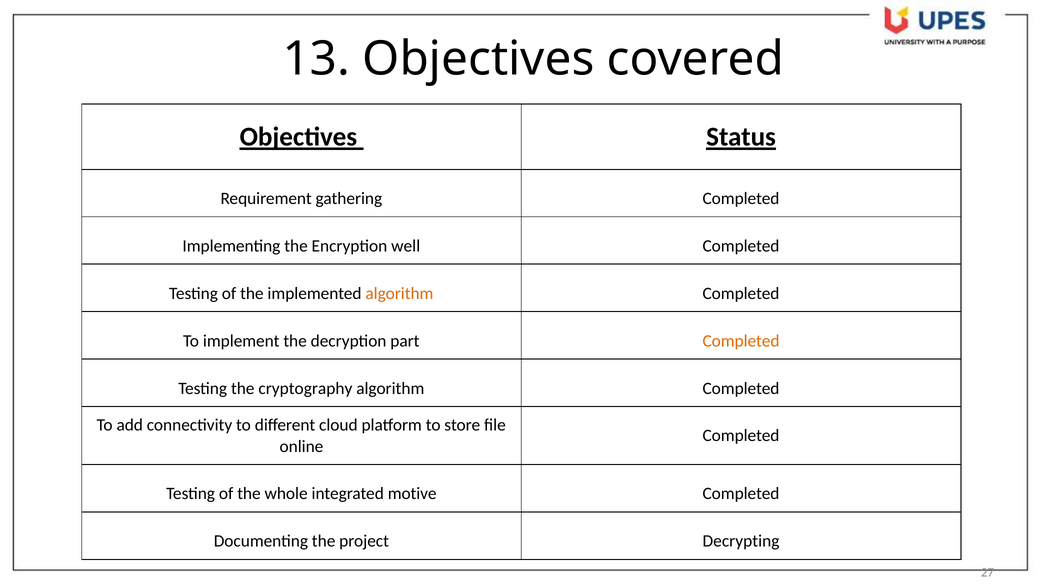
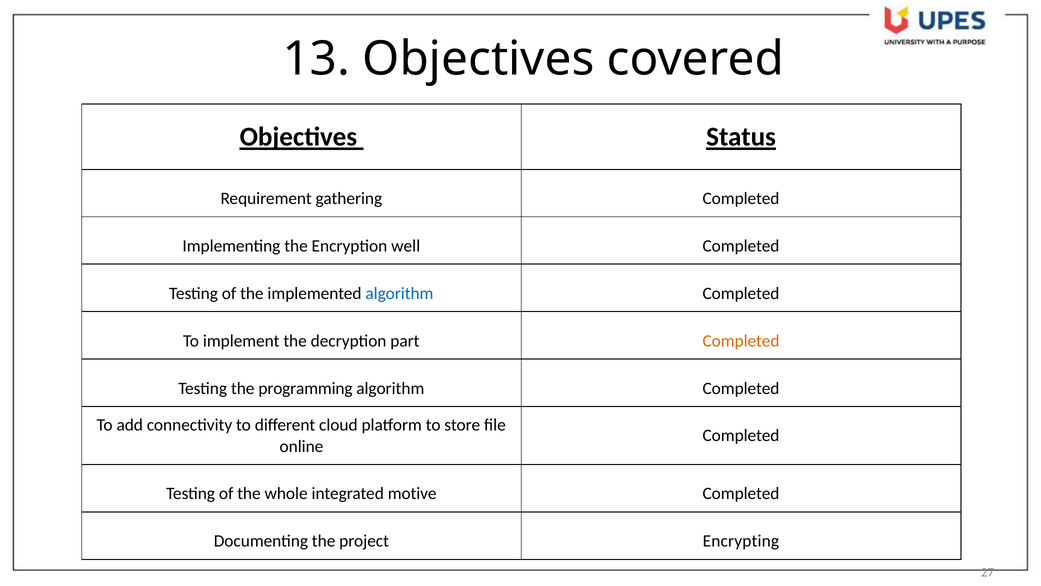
algorithm colour: orange -> blue (399, 293)
cryptography: cryptography -> programming (305, 388)
Decrypting: Decrypting -> Encrypting (741, 541)
